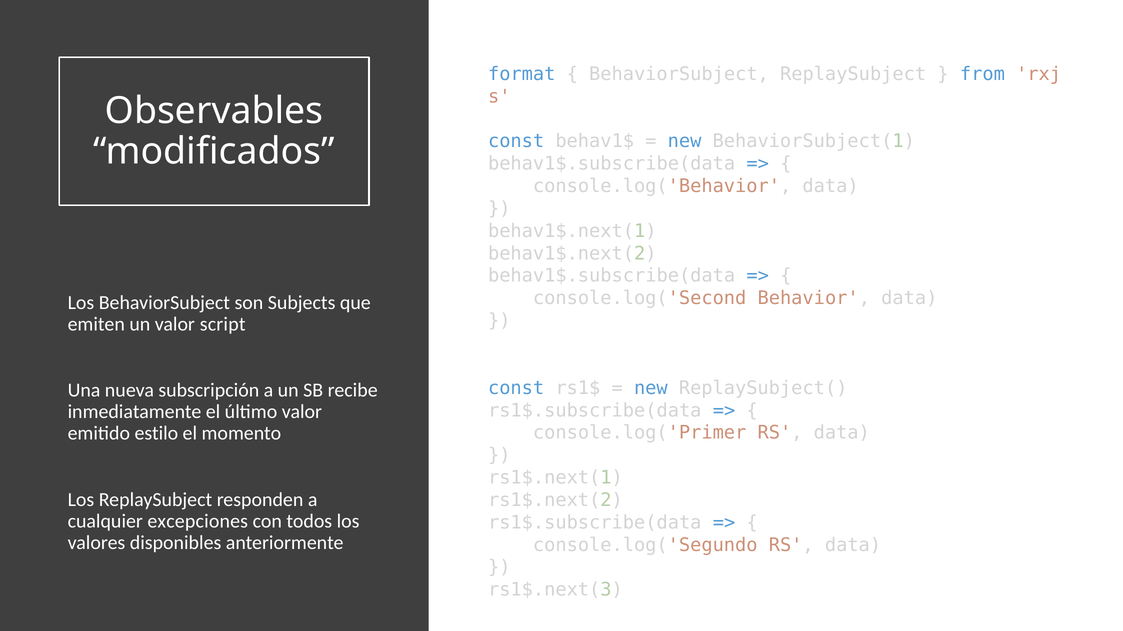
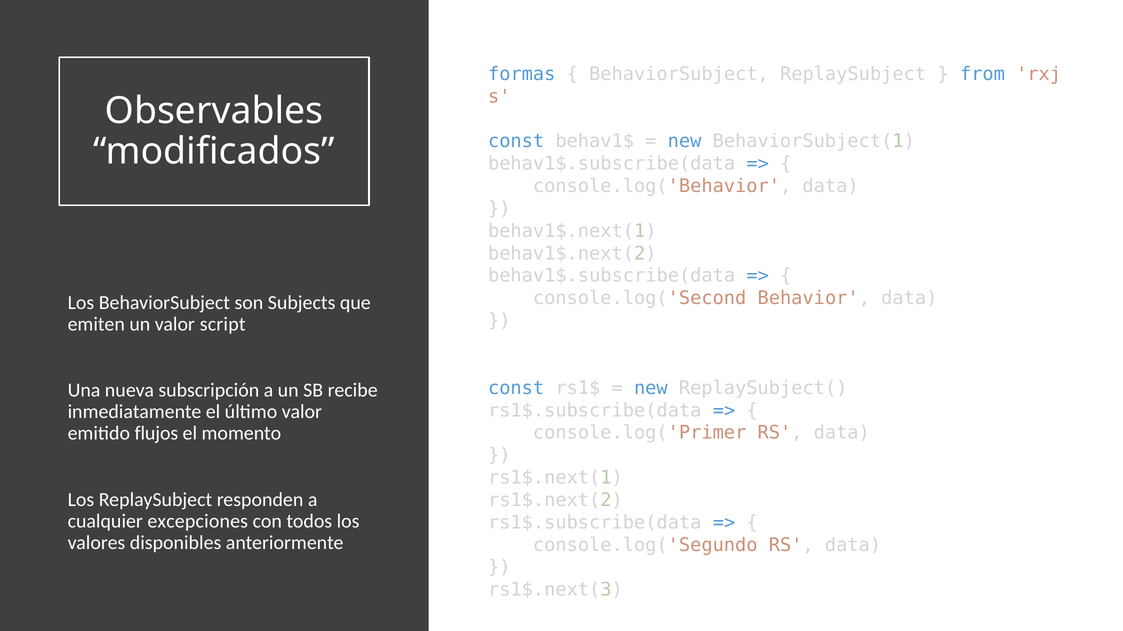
format: format -> formas (522, 74)
estilo: estilo -> flujos (156, 434)
